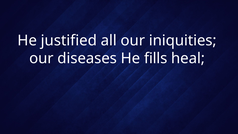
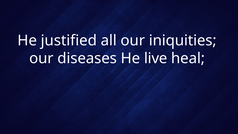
fills: fills -> live (156, 58)
